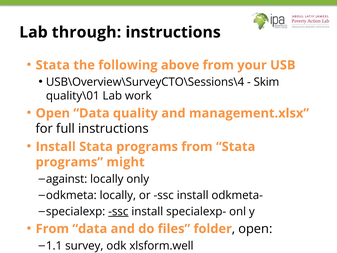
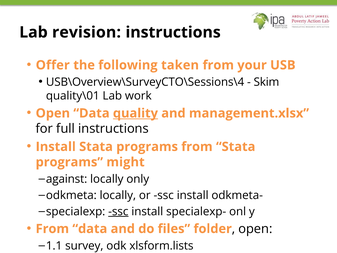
through: through -> revision (87, 32)
Stata: Stata -> Offer (53, 65)
above: above -> taken (180, 65)
quality underline: none -> present (135, 113)
xlsform.well: xlsform.well -> xlsform.lists (161, 245)
